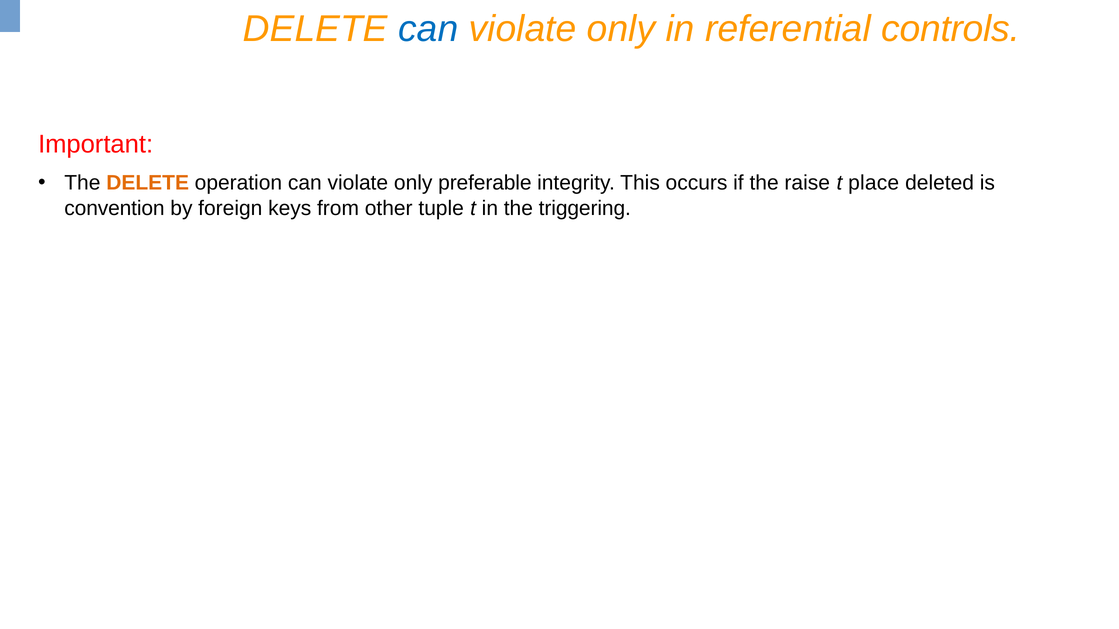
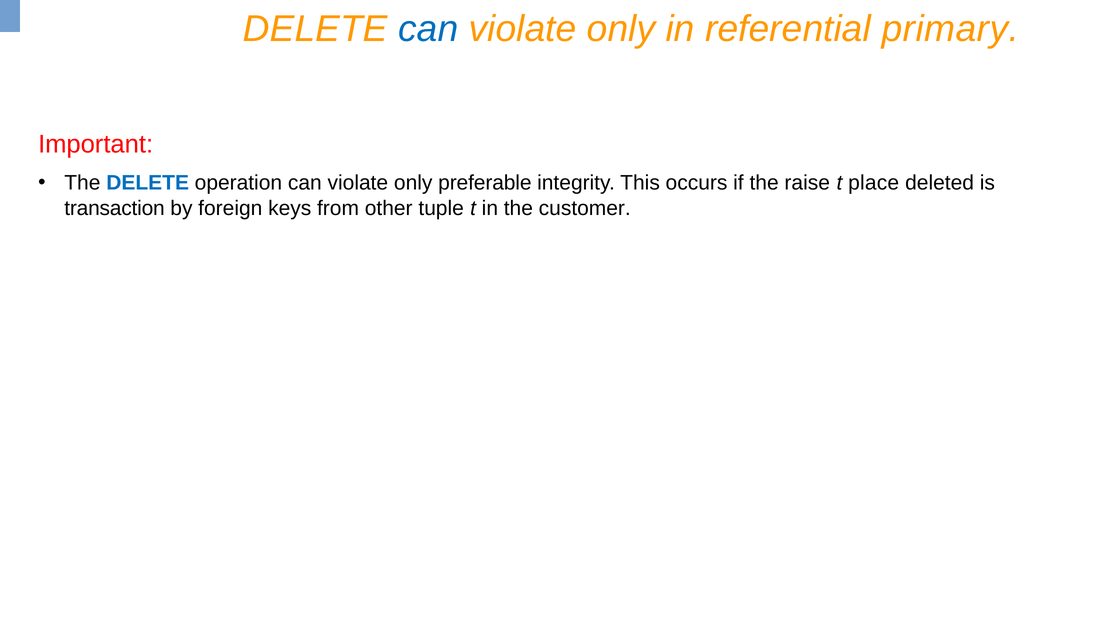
controls: controls -> primary (950, 29)
DELETE colour: orange -> blue (148, 183)
convention: convention -> transaction (115, 208)
triggering: triggering -> customer (585, 208)
